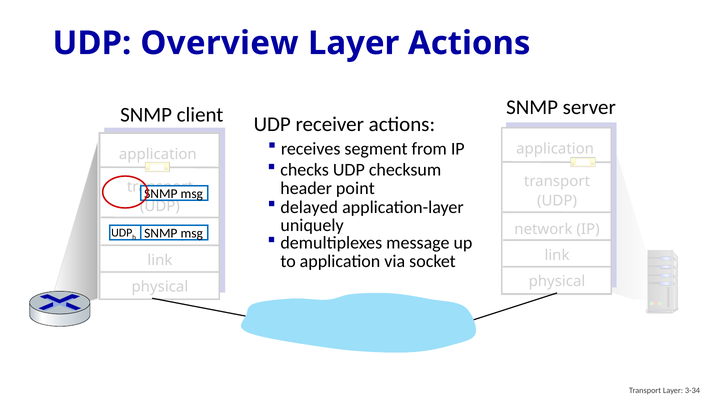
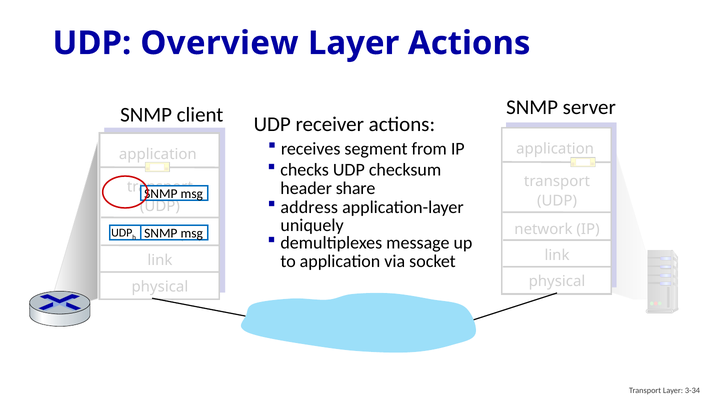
point: point -> share (356, 189)
delayed: delayed -> address (309, 207)
